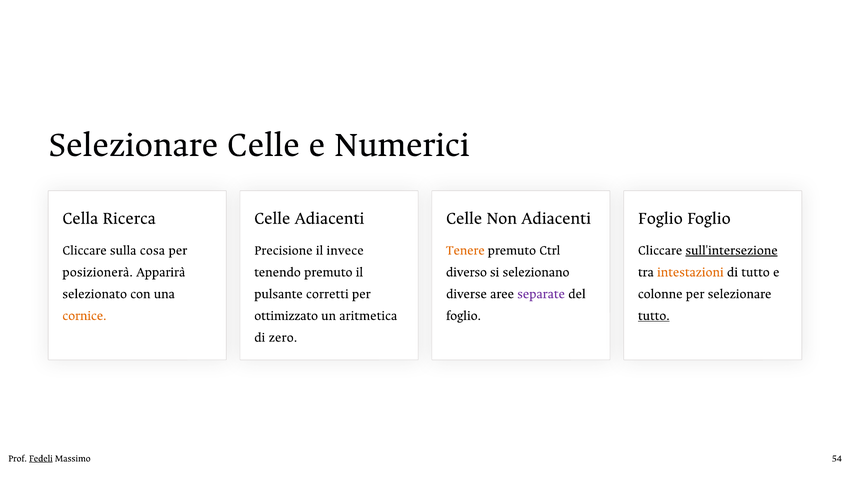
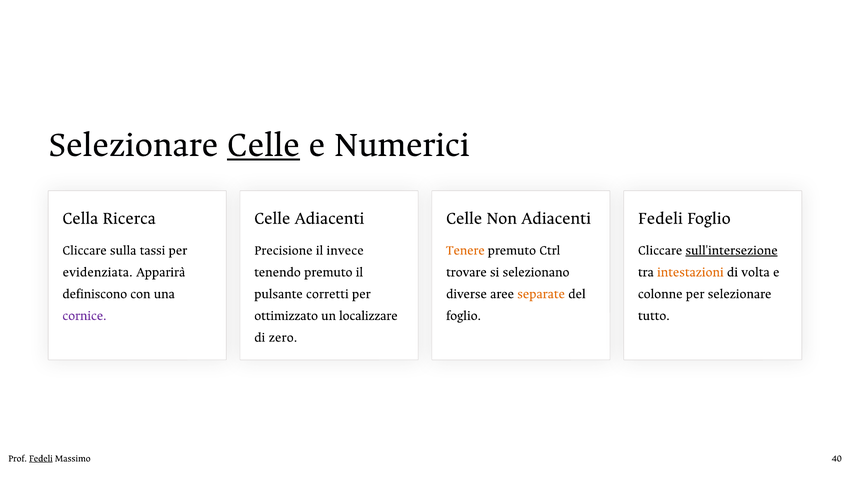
Celle underline: none -> present (263, 144)
Foglio: Foglio -> Fedeli (660, 218)
cosa: cosa -> tassi (153, 250)
posizionerà: posizionerà -> evidenziata (98, 272)
diverso: diverso -> trovare (466, 272)
di tutto: tutto -> volta (755, 272)
selezionato: selezionato -> definiscono (95, 294)
separate colour: purple -> orange (541, 294)
cornice colour: orange -> purple (84, 315)
aritmetica: aritmetica -> localizzare (368, 316)
tutto underline: present -> none (654, 315)
54: 54 -> 40 (837, 458)
